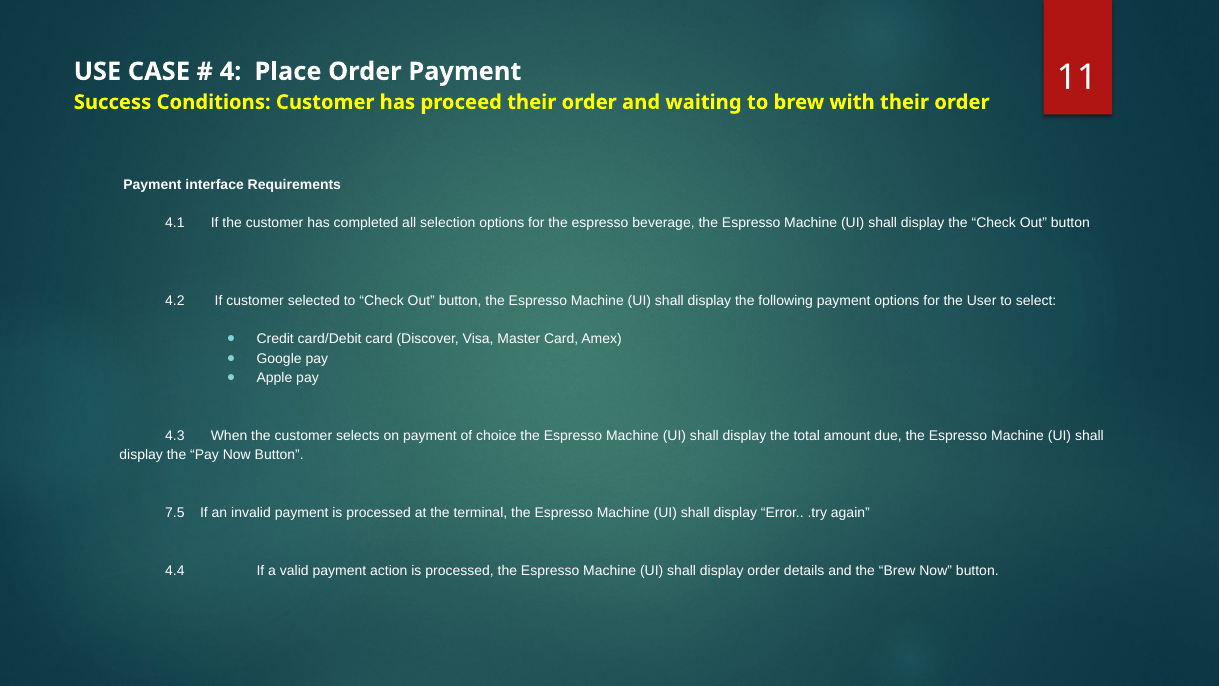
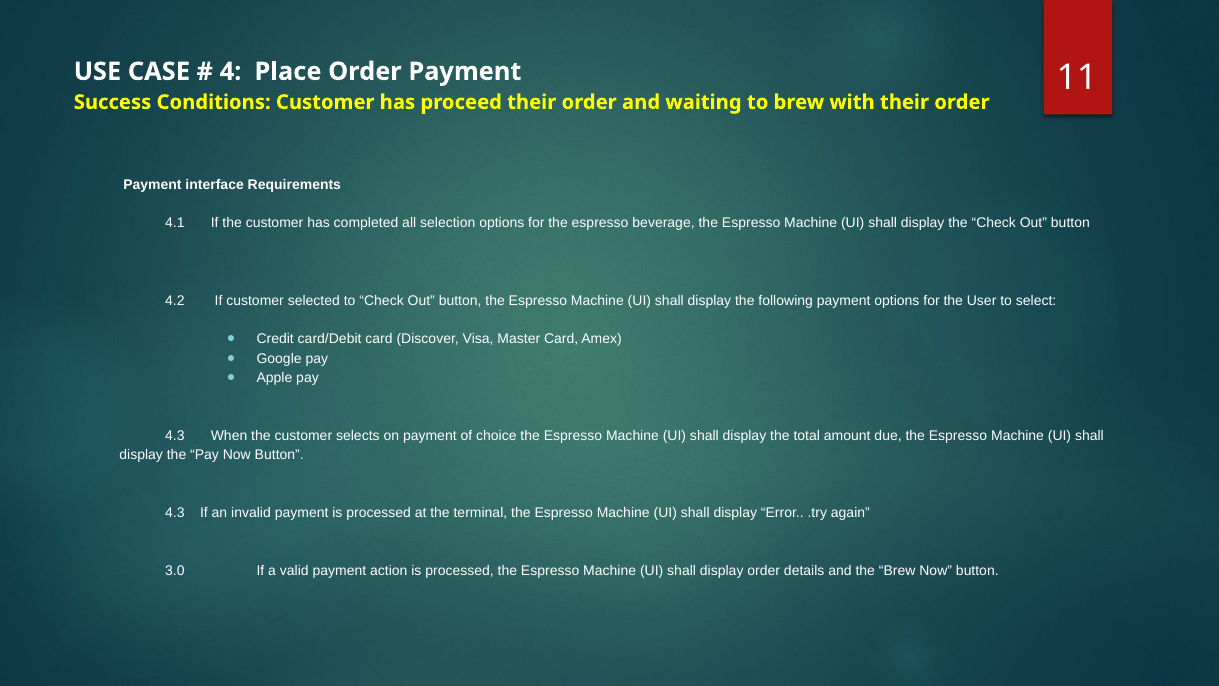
7.5: 7.5 -> 4.3 (175, 513)
4.4: 4.4 -> 3.0 (175, 571)
